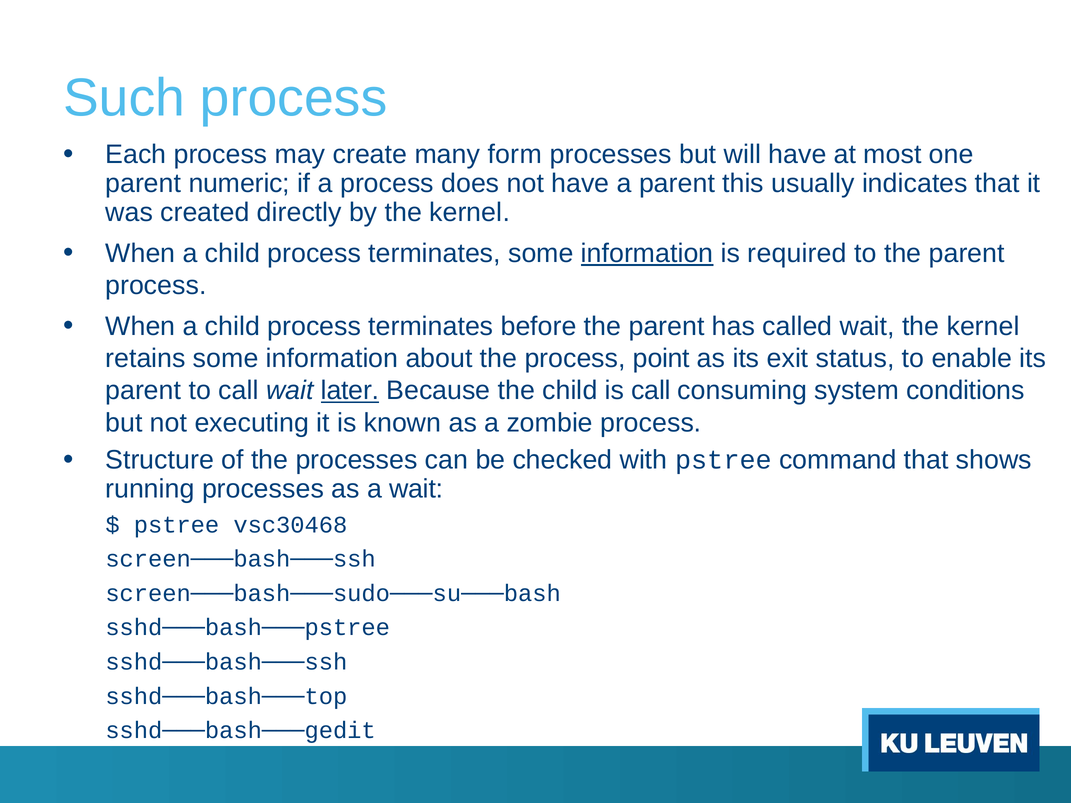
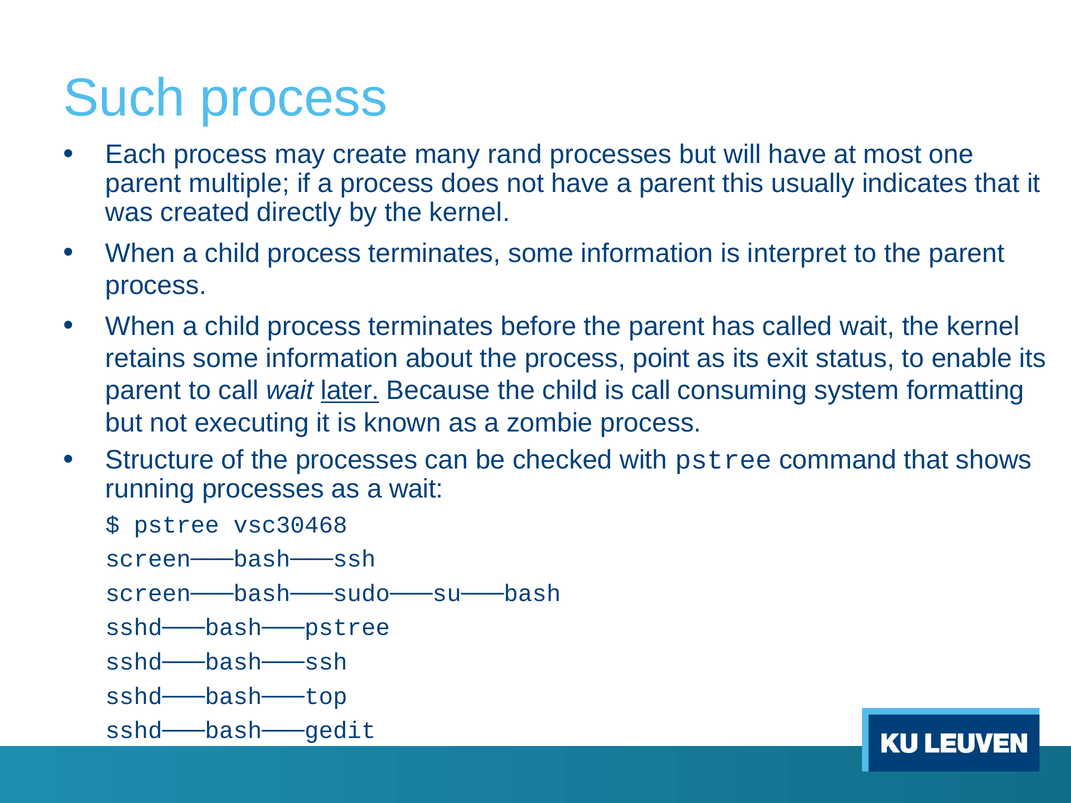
form: form -> rand (515, 154)
numeric: numeric -> multiple (239, 183)
information underline: present -> none (647, 254)
required: required -> interpret (797, 254)
conditions: conditions -> formatting (965, 391)
